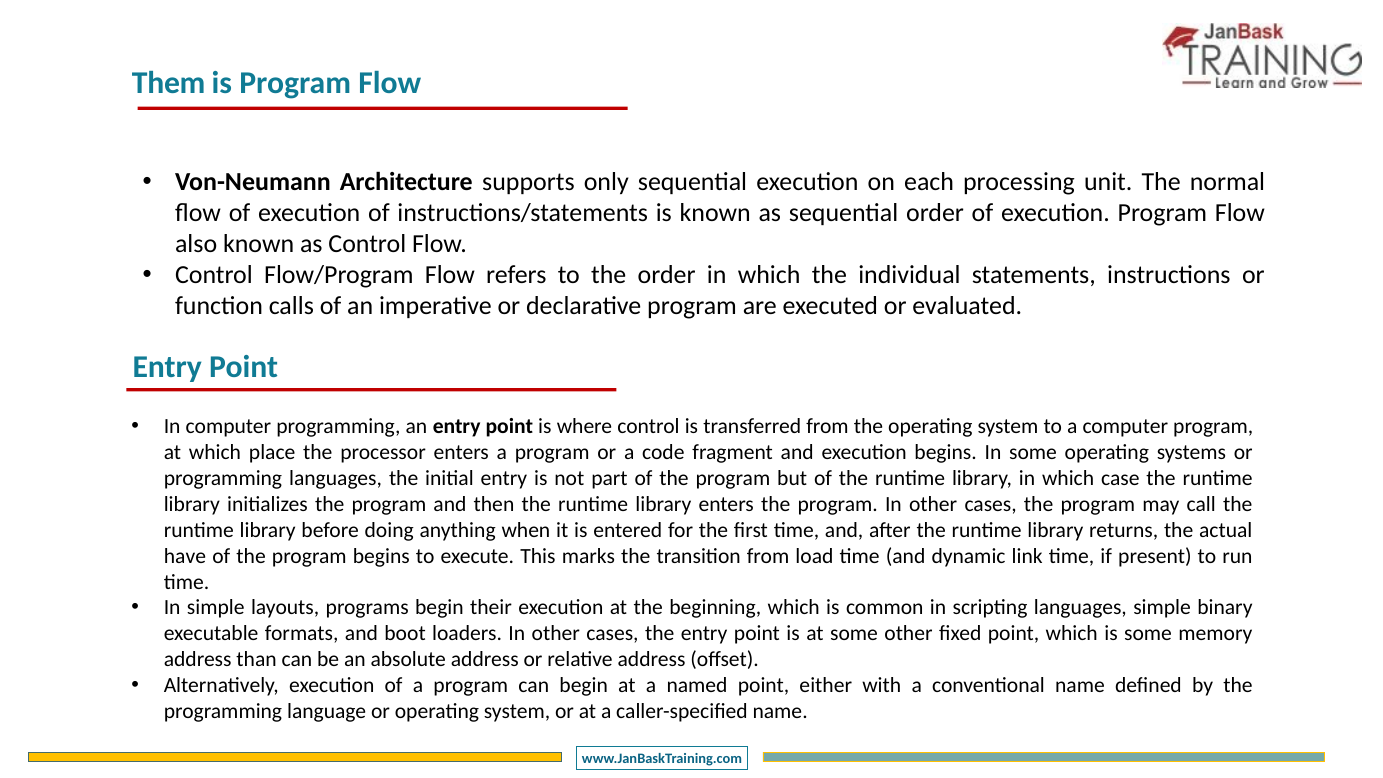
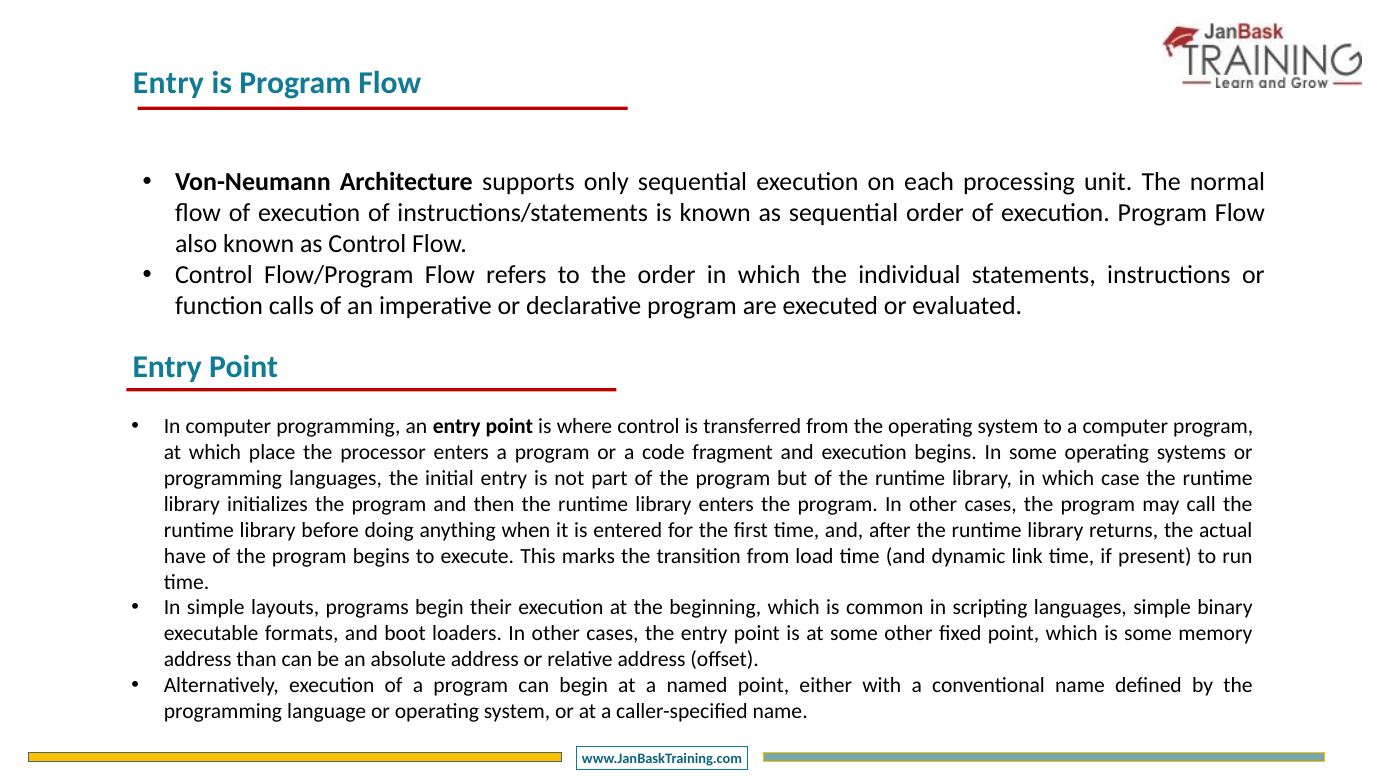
Them: Them -> Entry (168, 84)
